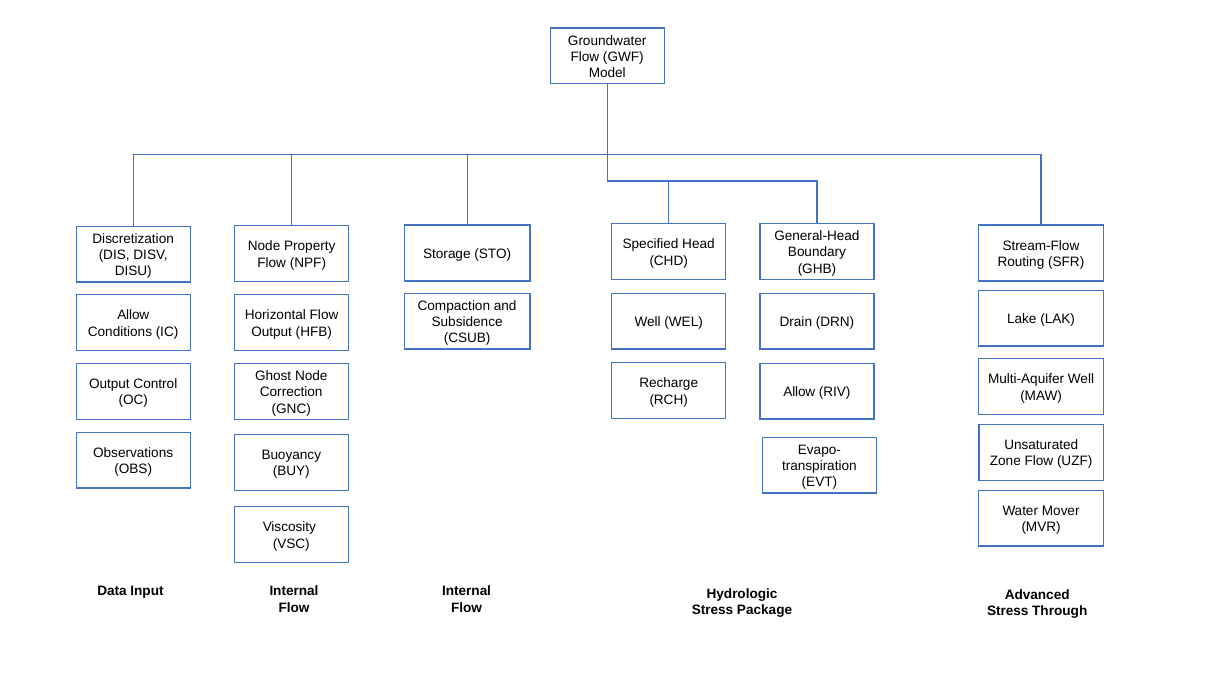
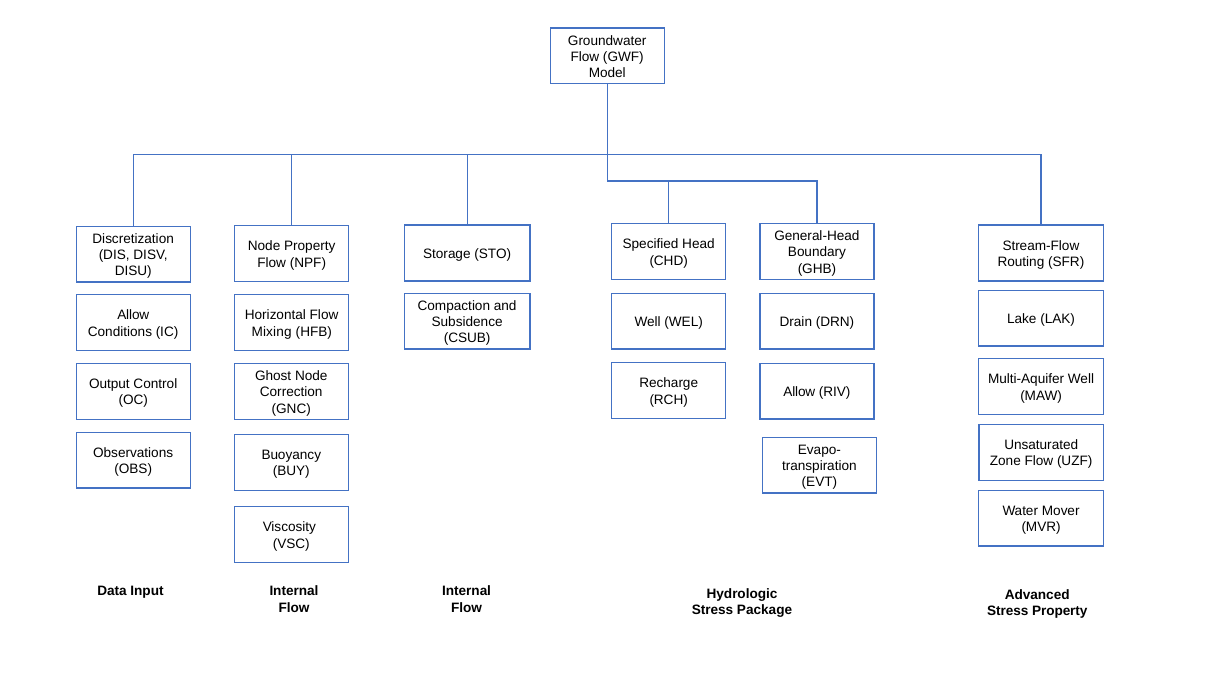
Output: Output -> Mixing (272, 332)
Stress Through: Through -> Property (1060, 611)
